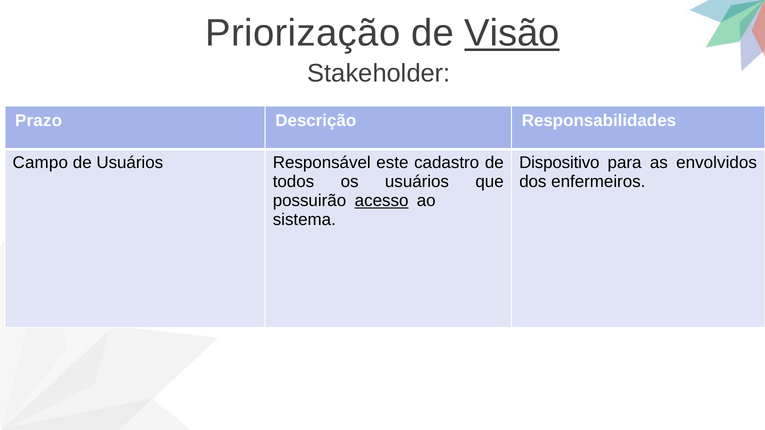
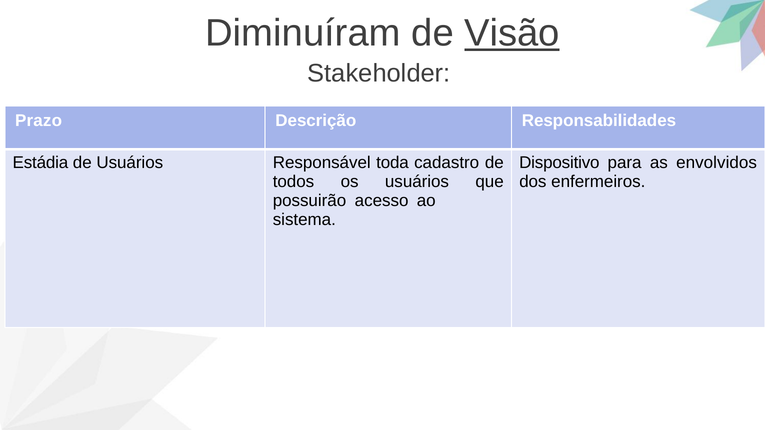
Priorização: Priorização -> Diminuíram (303, 33)
Campo: Campo -> Estádia (40, 163)
este: este -> toda (393, 163)
acesso underline: present -> none (382, 201)
